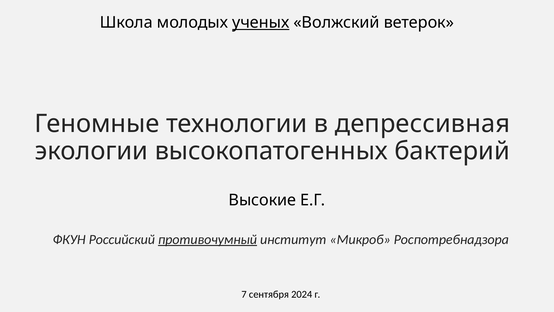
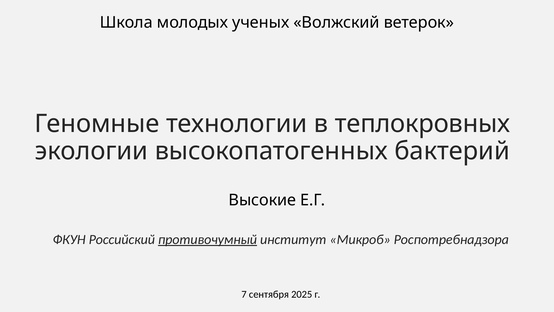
ученых underline: present -> none (261, 22)
депрессивная: депрессивная -> теплокровных (423, 124)
2024: 2024 -> 2025 (302, 294)
